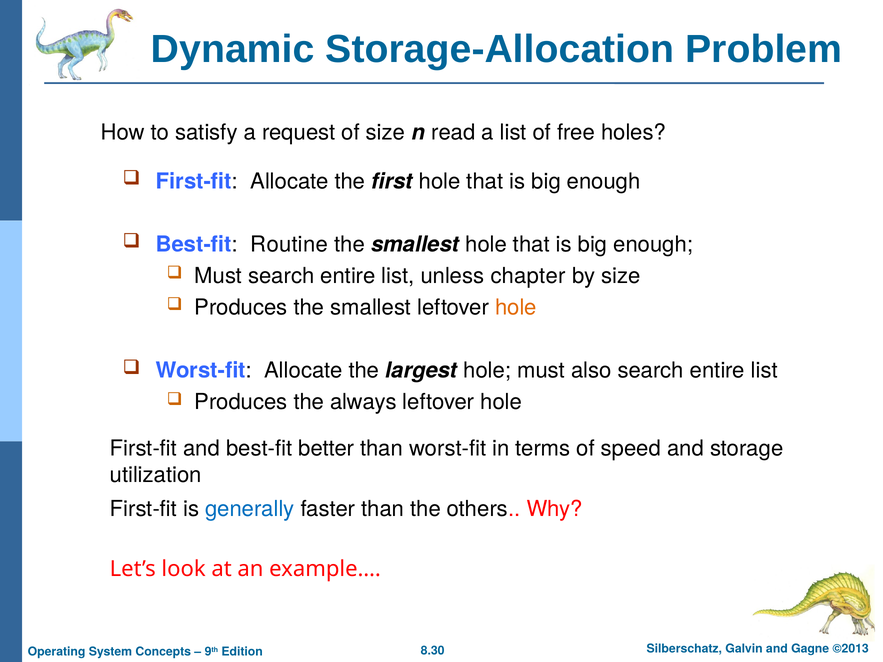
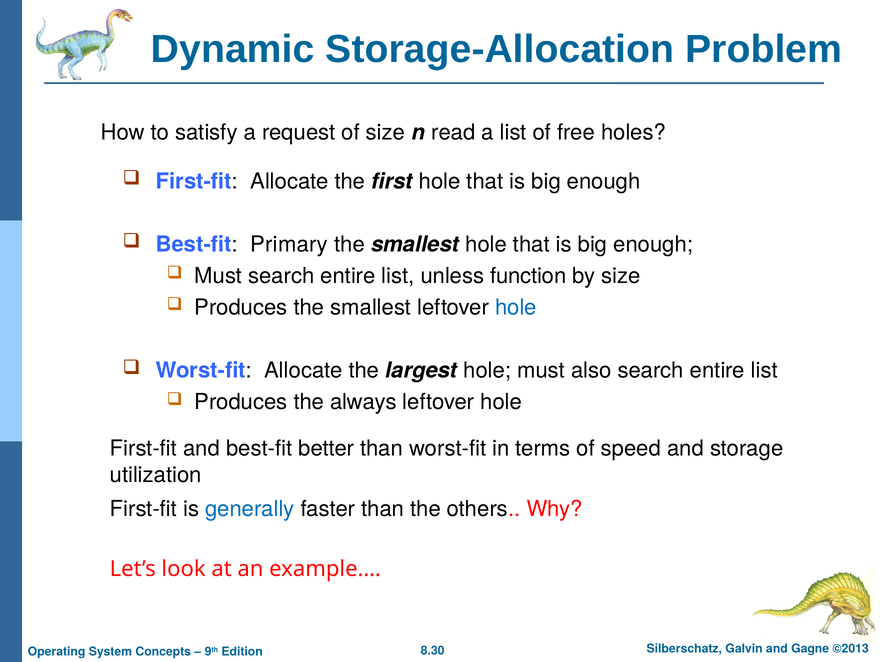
Routine: Routine -> Primary (289, 244)
chapter: chapter -> function (528, 276)
hole colour: orange -> blue (516, 308)
